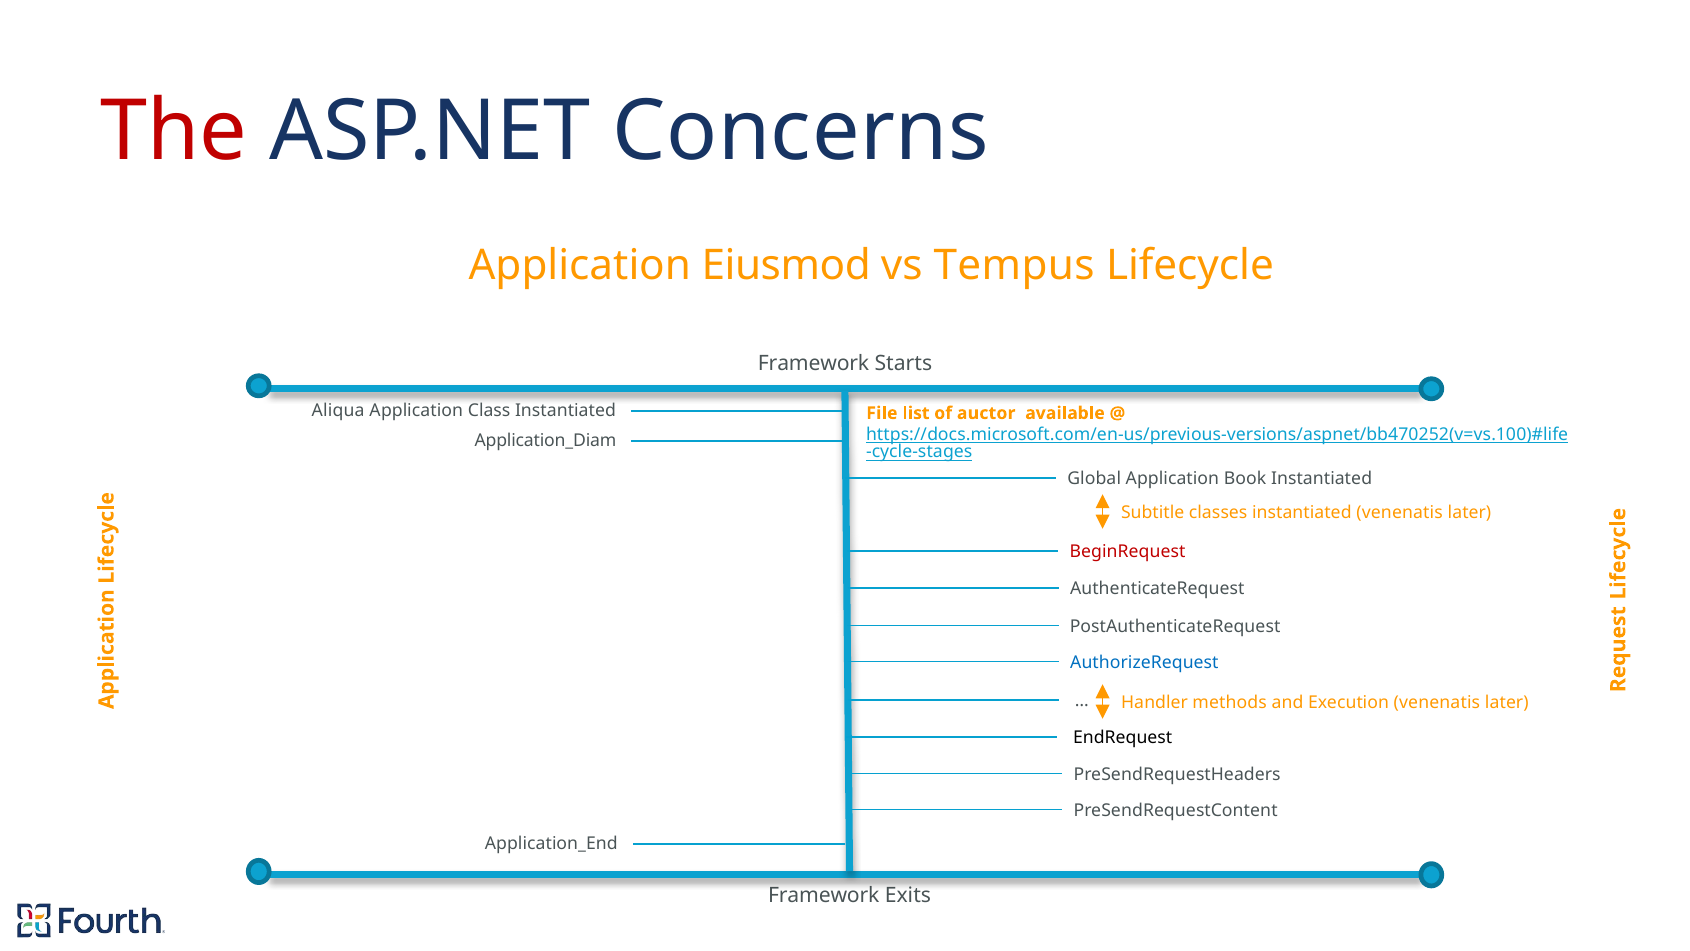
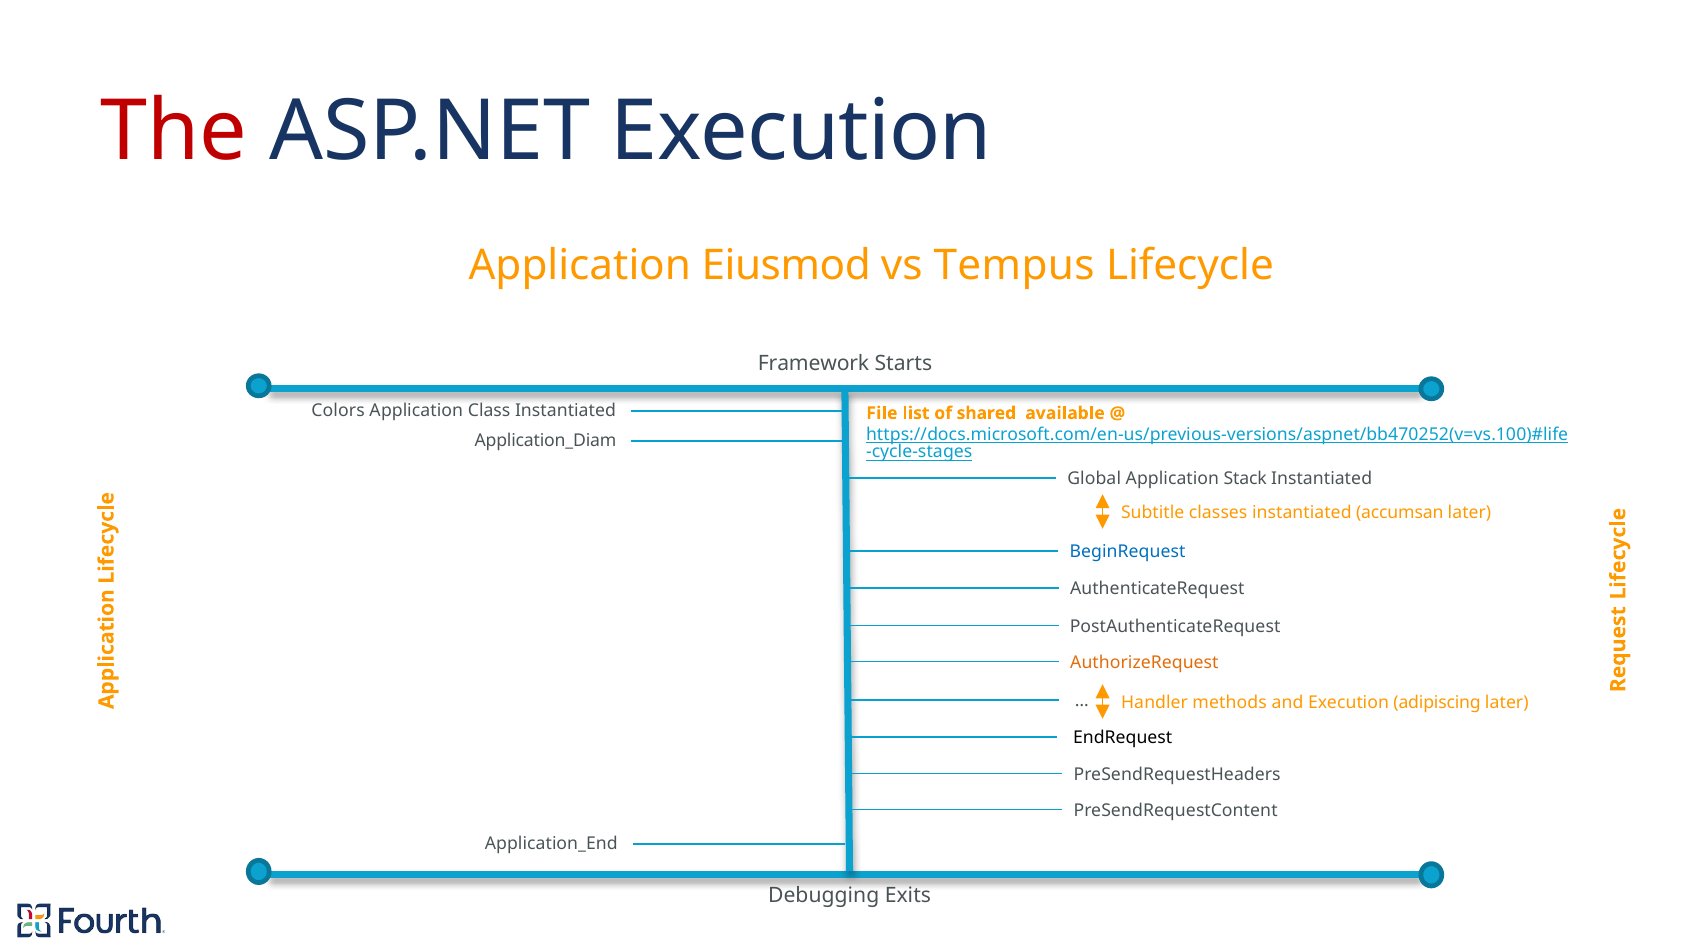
ASP.NET Concerns: Concerns -> Execution (801, 131)
Aliqua: Aliqua -> Colors (338, 411)
auctor: auctor -> shared (986, 413)
Book: Book -> Stack (1245, 479)
instantiated venenatis: venenatis -> accumsan (1400, 512)
BeginRequest colour: red -> blue (1128, 551)
AuthorizeRequest colour: blue -> orange (1144, 662)
Execution venenatis: venenatis -> adipiscing (1437, 702)
Framework: Framework -> Debugging (824, 896)
